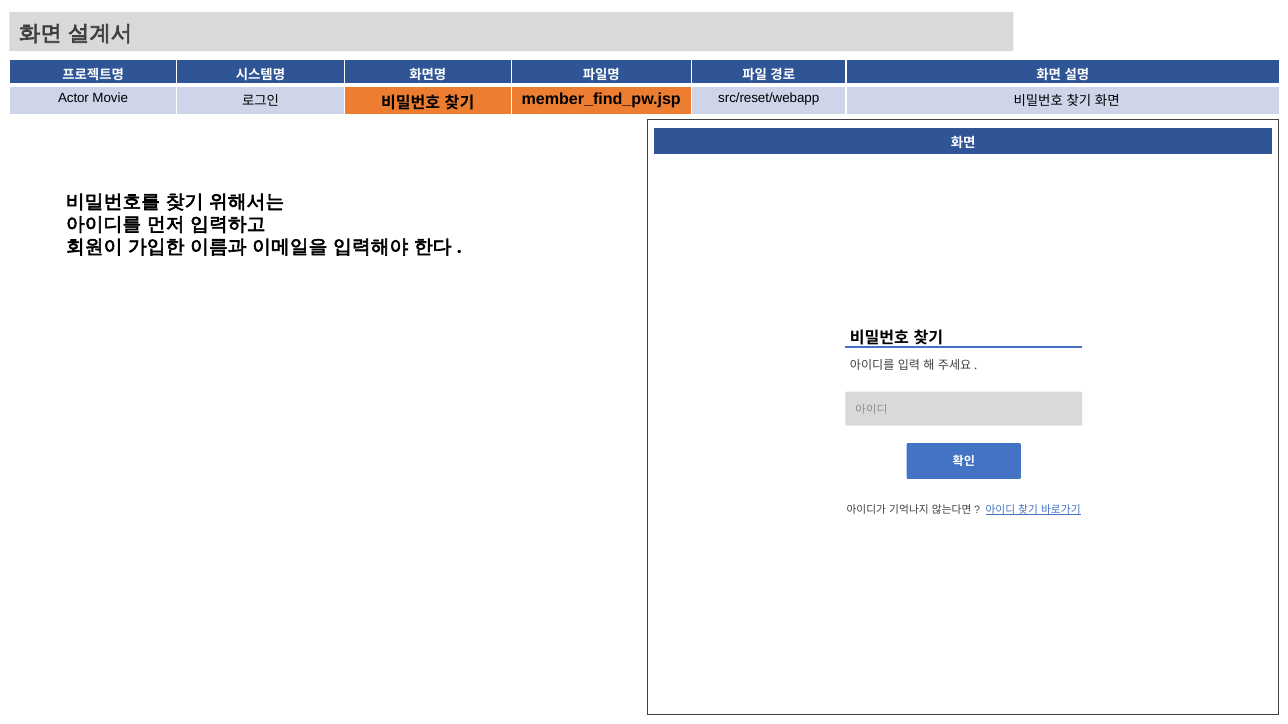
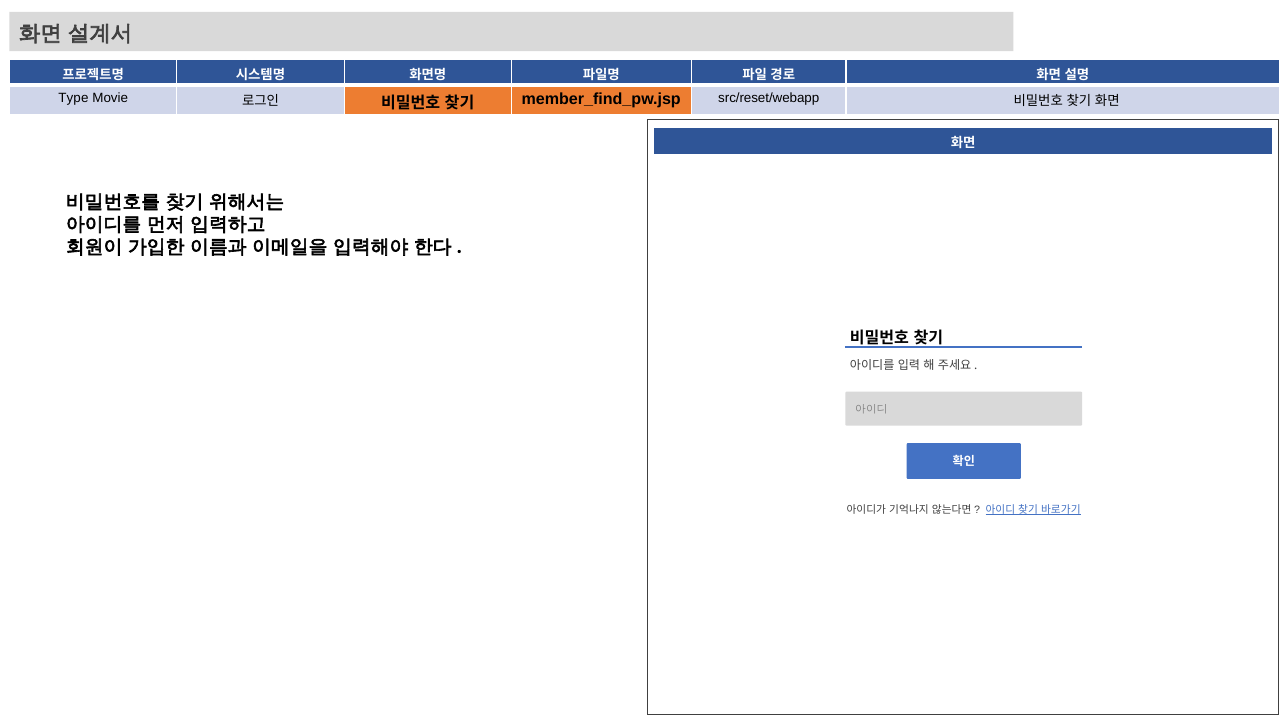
Actor: Actor -> Type (73, 98)
